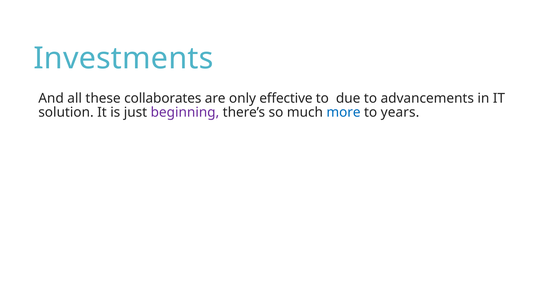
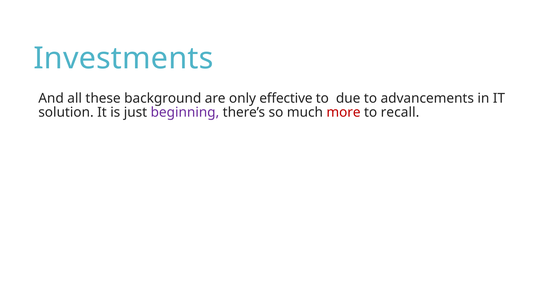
collaborates: collaborates -> background (163, 98)
more colour: blue -> red (344, 112)
years: years -> recall (400, 112)
